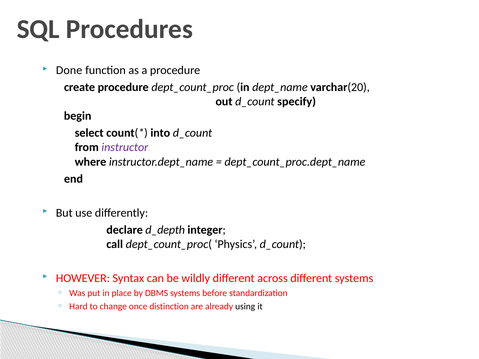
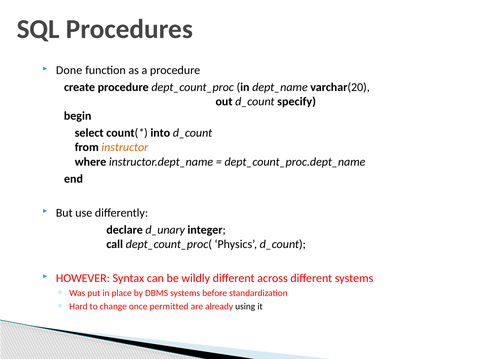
instructor colour: purple -> orange (125, 147)
d_depth: d_depth -> d_unary (165, 230)
distinction: distinction -> permitted (169, 306)
